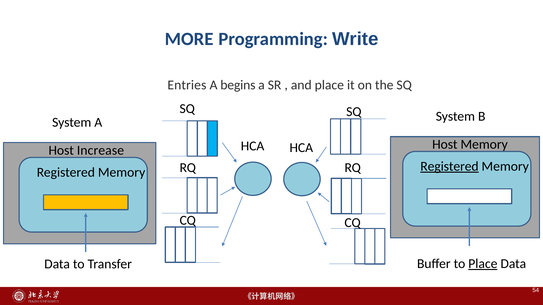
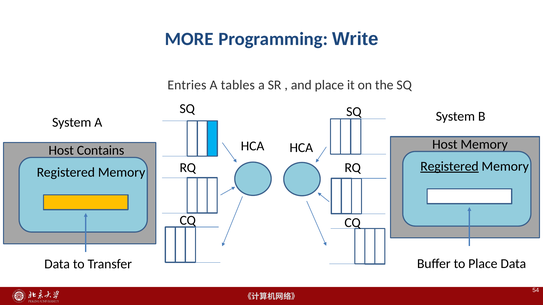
begins: begins -> tables (238, 85)
Increase: Increase -> Contains (101, 150)
Place underline: present -> none (483, 264)
